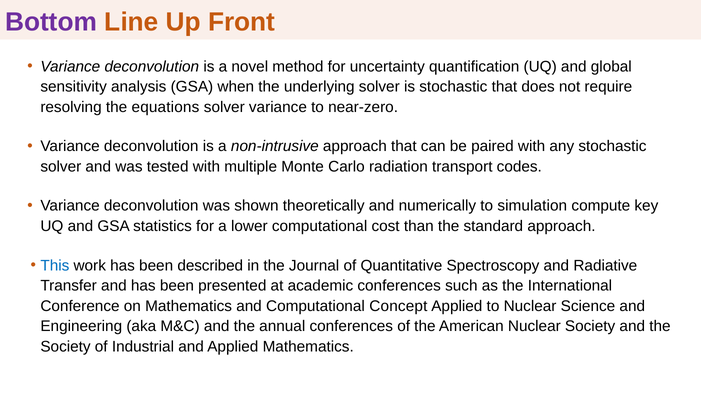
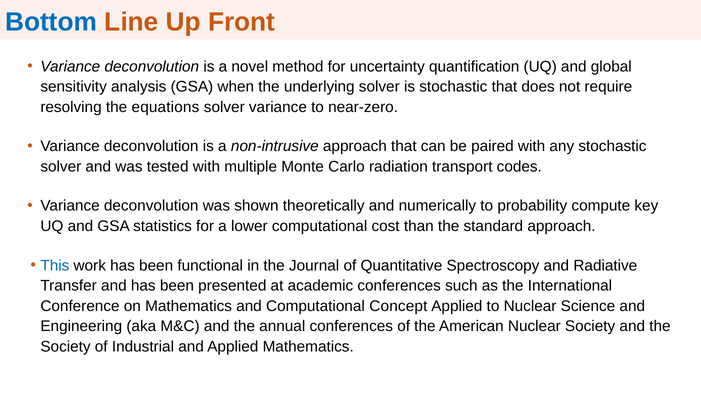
Bottom colour: purple -> blue (51, 22)
simulation: simulation -> probability (532, 206)
described: described -> functional (210, 265)
